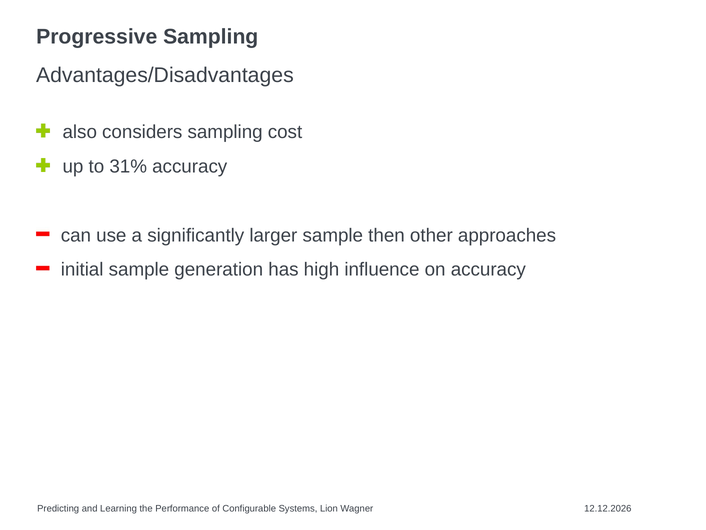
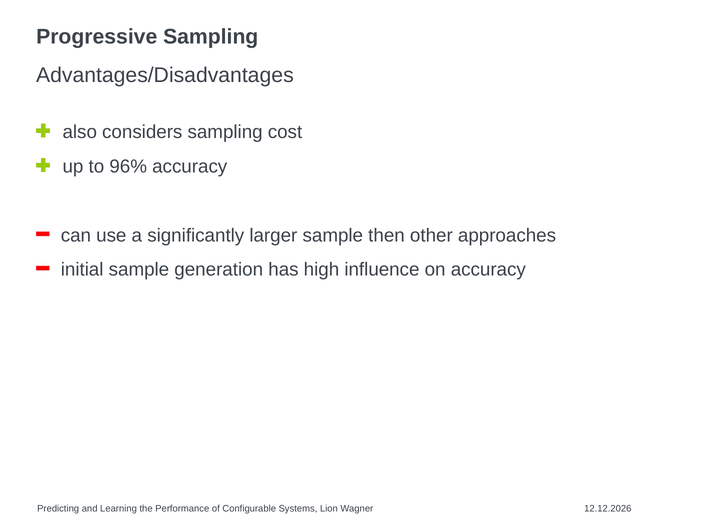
31%: 31% -> 96% (128, 166)
